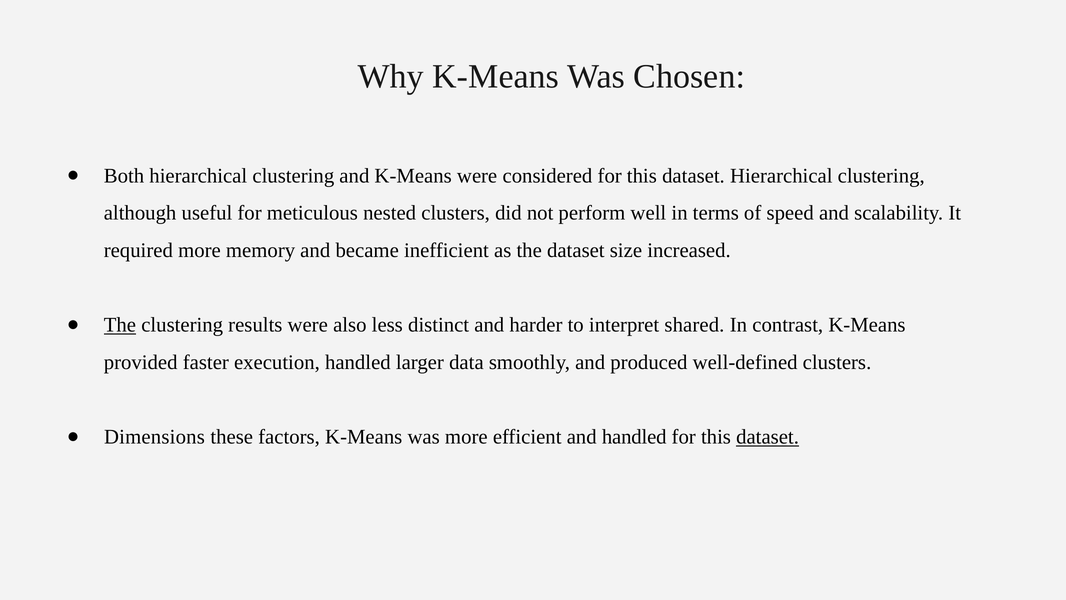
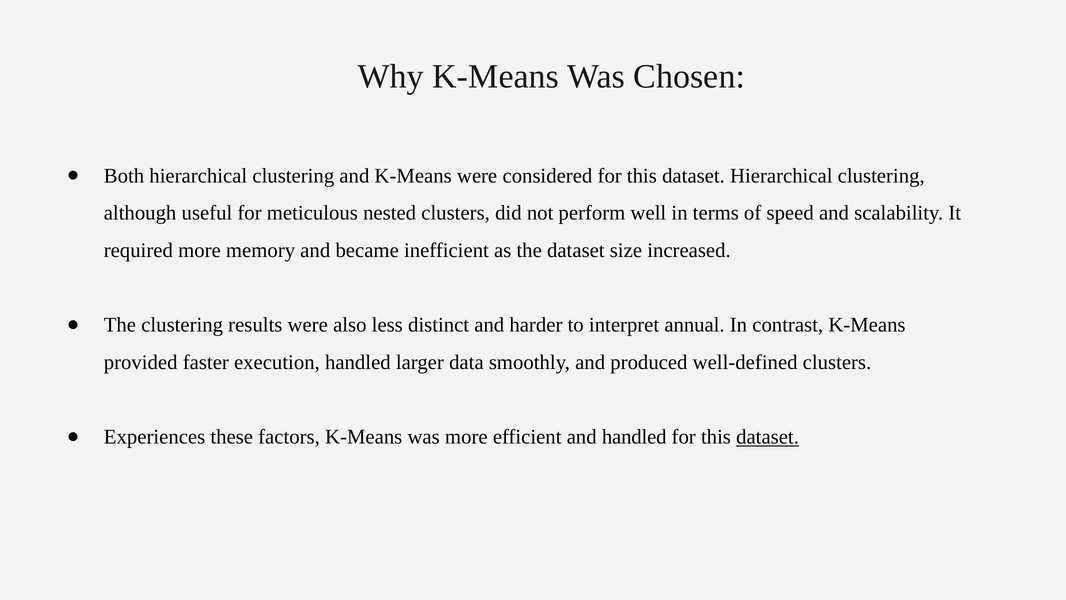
The underline: present -> none (120, 325)
shared: shared -> annual (695, 325)
Dimensions: Dimensions -> Experiences (155, 437)
